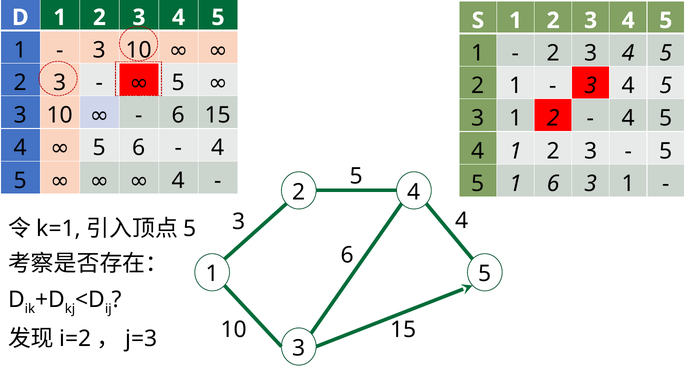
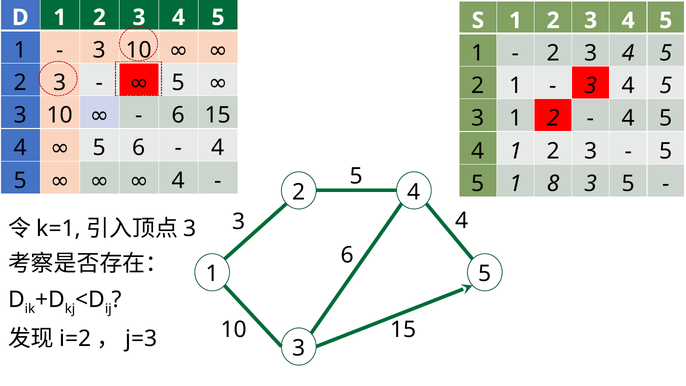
1 6: 6 -> 8 (553, 184)
1: 1 -> 5 (628, 184)
5: 5 -> 3 (190, 229)
